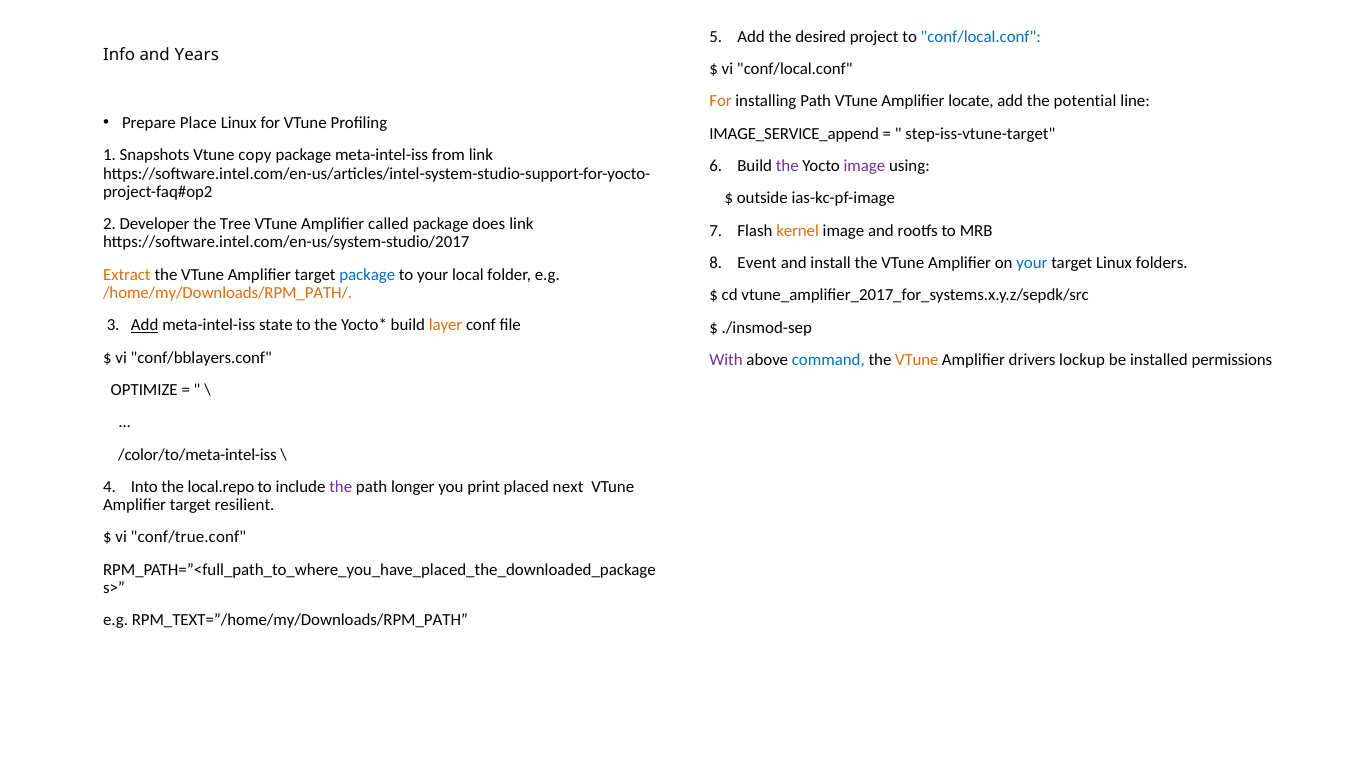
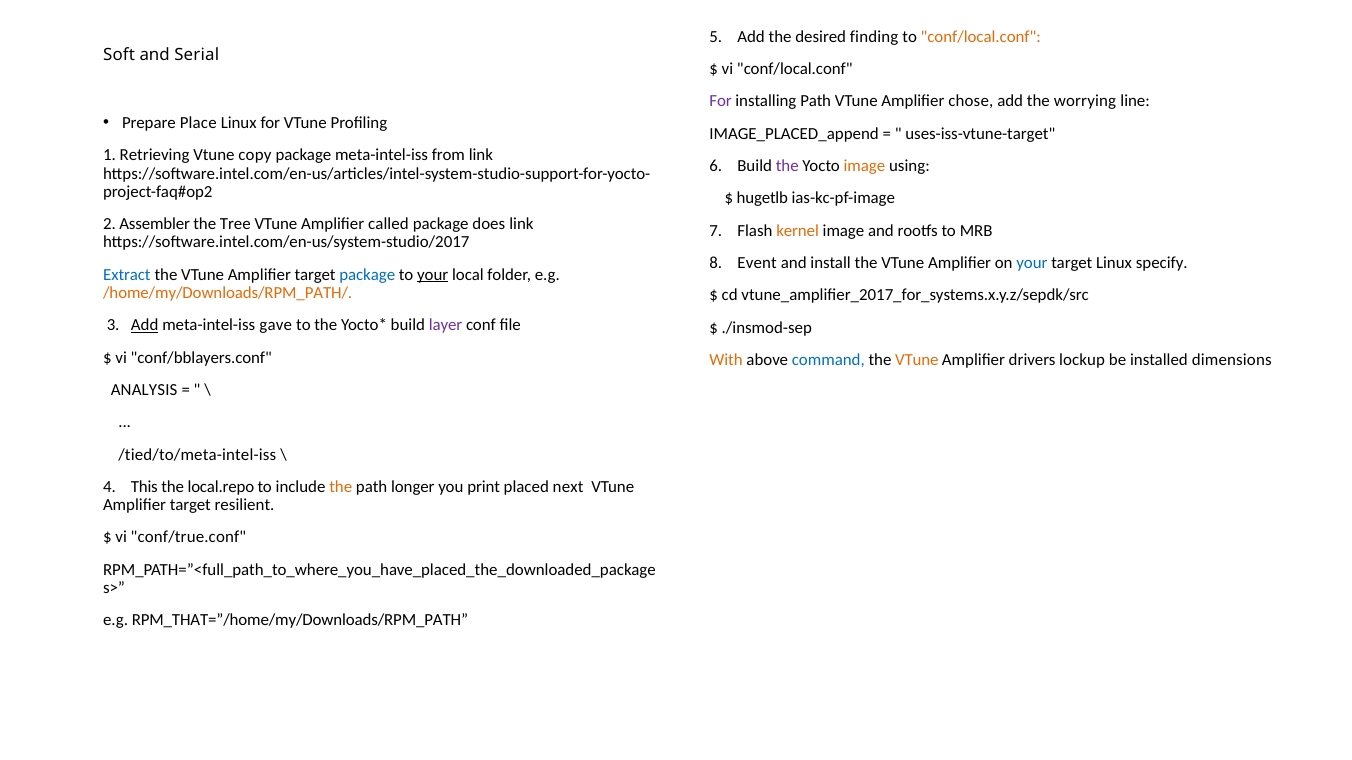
project: project -> finding (874, 37)
conf/local.conf colour: blue -> orange (981, 37)
Info: Info -> Soft (119, 55)
Years: Years -> Serial (197, 55)
For colour: orange -> purple (721, 101)
locate: locate -> chose (971, 101)
potential: potential -> worrying (1085, 101)
IMAGE_SERVICE_append: IMAGE_SERVICE_append -> IMAGE_PLACED_append (794, 134)
step-iss-vtune-target: step-iss-vtune-target -> uses-iss-vtune-target (980, 134)
Snapshots: Snapshots -> Retrieving (155, 155)
image colour: purple -> orange (864, 166)
outside: outside -> hugetlb (762, 198)
Developer: Developer -> Assembler (155, 224)
folders: folders -> specify (1162, 263)
Extract colour: orange -> blue (127, 275)
your underline: none -> present (433, 275)
state: state -> gave (276, 325)
layer colour: orange -> purple (445, 325)
With colour: purple -> orange (726, 360)
permissions: permissions -> dimensions (1232, 360)
OPTIMIZE: OPTIMIZE -> ANALYSIS (144, 390)
/color/to/meta-intel-iss: /color/to/meta-intel-iss -> /tied/to/meta-intel-iss (197, 455)
Into: Into -> This (144, 487)
the colour: purple -> orange (341, 487)
RPM_TEXT=”/home/my/Downloads/RPM_PATH: RPM_TEXT=”/home/my/Downloads/RPM_PATH -> RPM_THAT=”/home/my/Downloads/RPM_PATH (300, 621)
